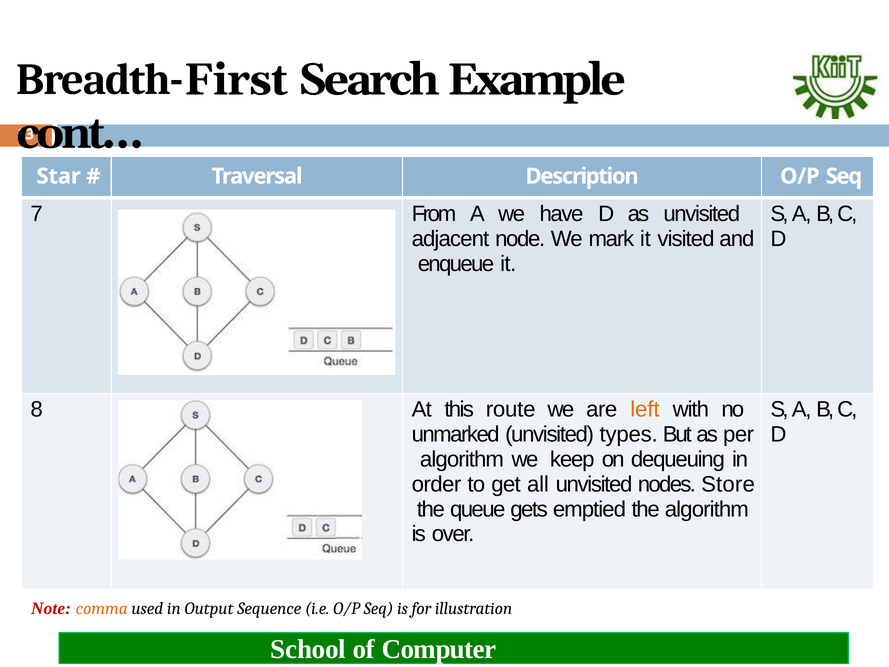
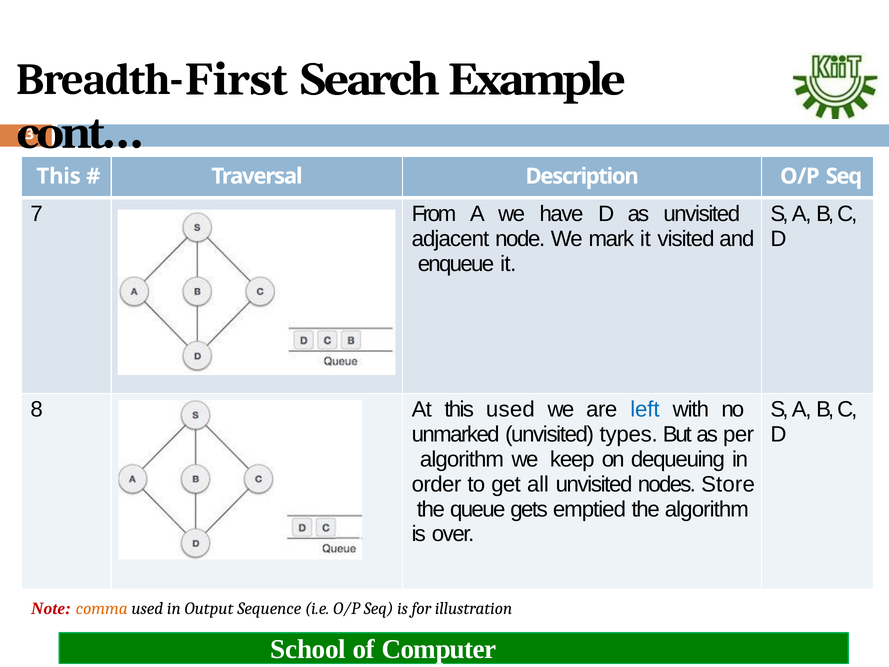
Star: Star -> This (59, 176)
this route: route -> used (510, 409)
left colour: orange -> blue (645, 409)
